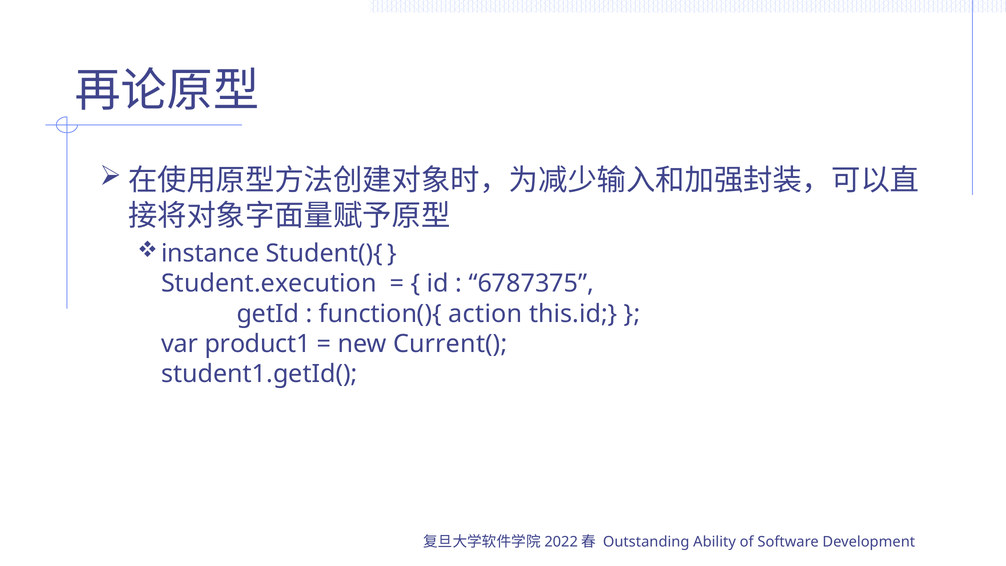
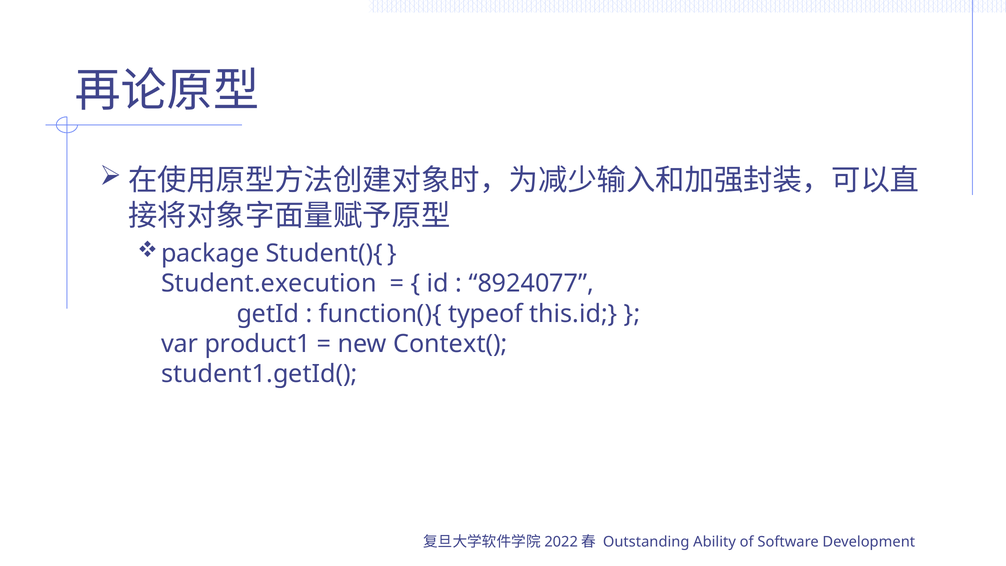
instance: instance -> package (210, 253)
6787375: 6787375 -> 8924077 (531, 283)
action: action -> typeof (486, 314)
Current(: Current( -> Context( (450, 344)
